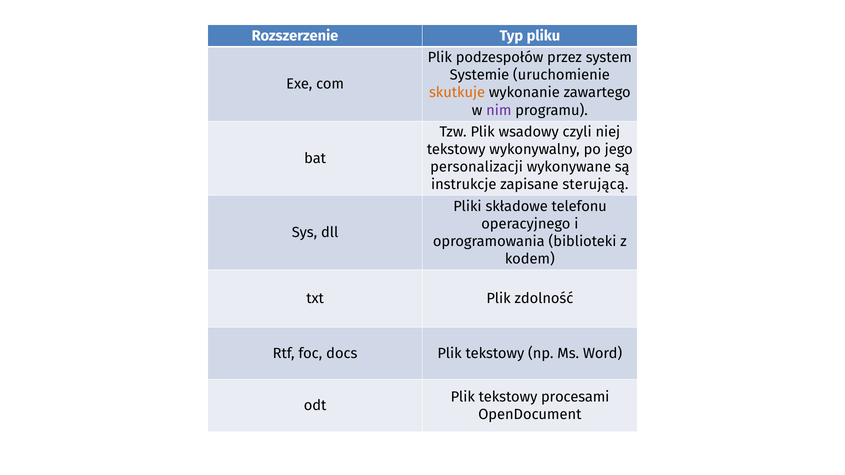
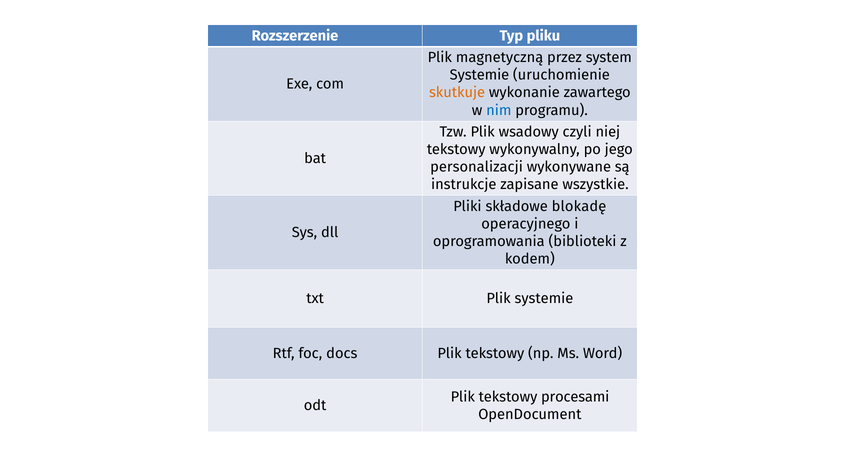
podzespołów: podzespołów -> magnetyczną (500, 58)
nim colour: purple -> blue (499, 110)
sterującą: sterującą -> wszystkie (596, 185)
telefonu: telefonu -> blokadę (579, 206)
Plik zdolność: zdolność -> systemie (544, 299)
